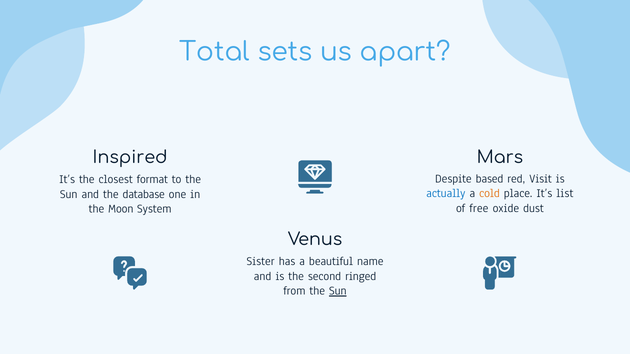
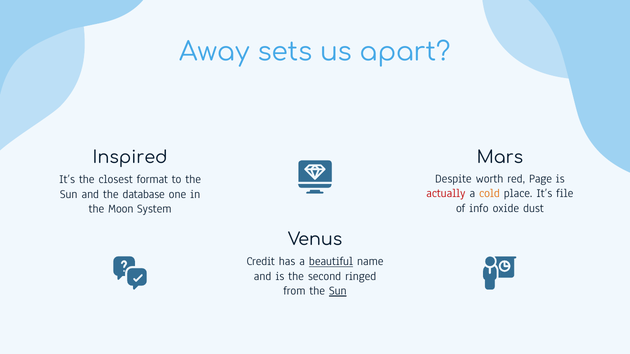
Total: Total -> Away (214, 52)
based: based -> worth (489, 179)
Visit: Visit -> Page (541, 179)
actually colour: blue -> red (446, 194)
list: list -> file (565, 194)
free: free -> info (479, 208)
Sister: Sister -> Credit (261, 262)
beautiful underline: none -> present (331, 262)
